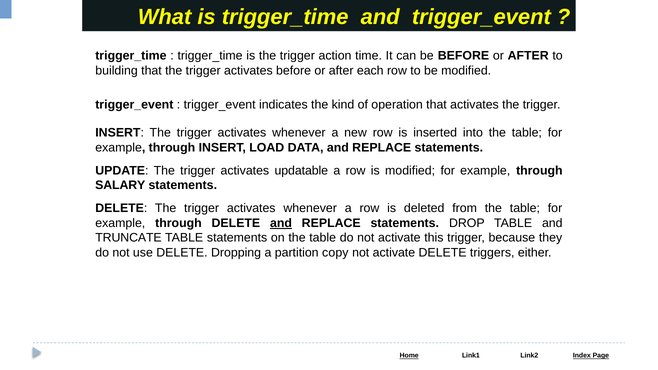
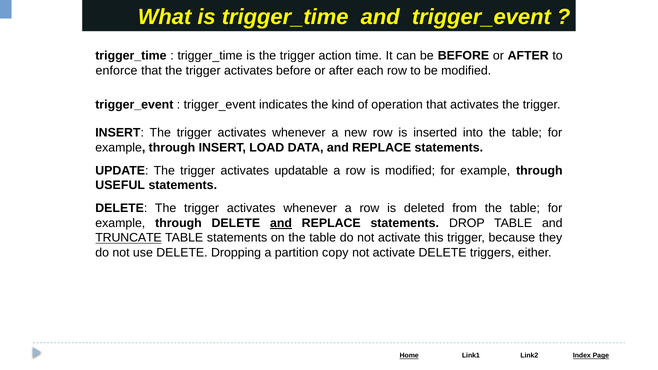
building: building -> enforce (116, 71)
SALARY: SALARY -> USEFUL (120, 185)
TRUNCATE underline: none -> present (128, 238)
